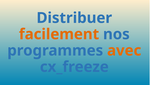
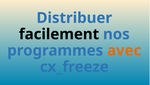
facilement colour: orange -> black (59, 34)
